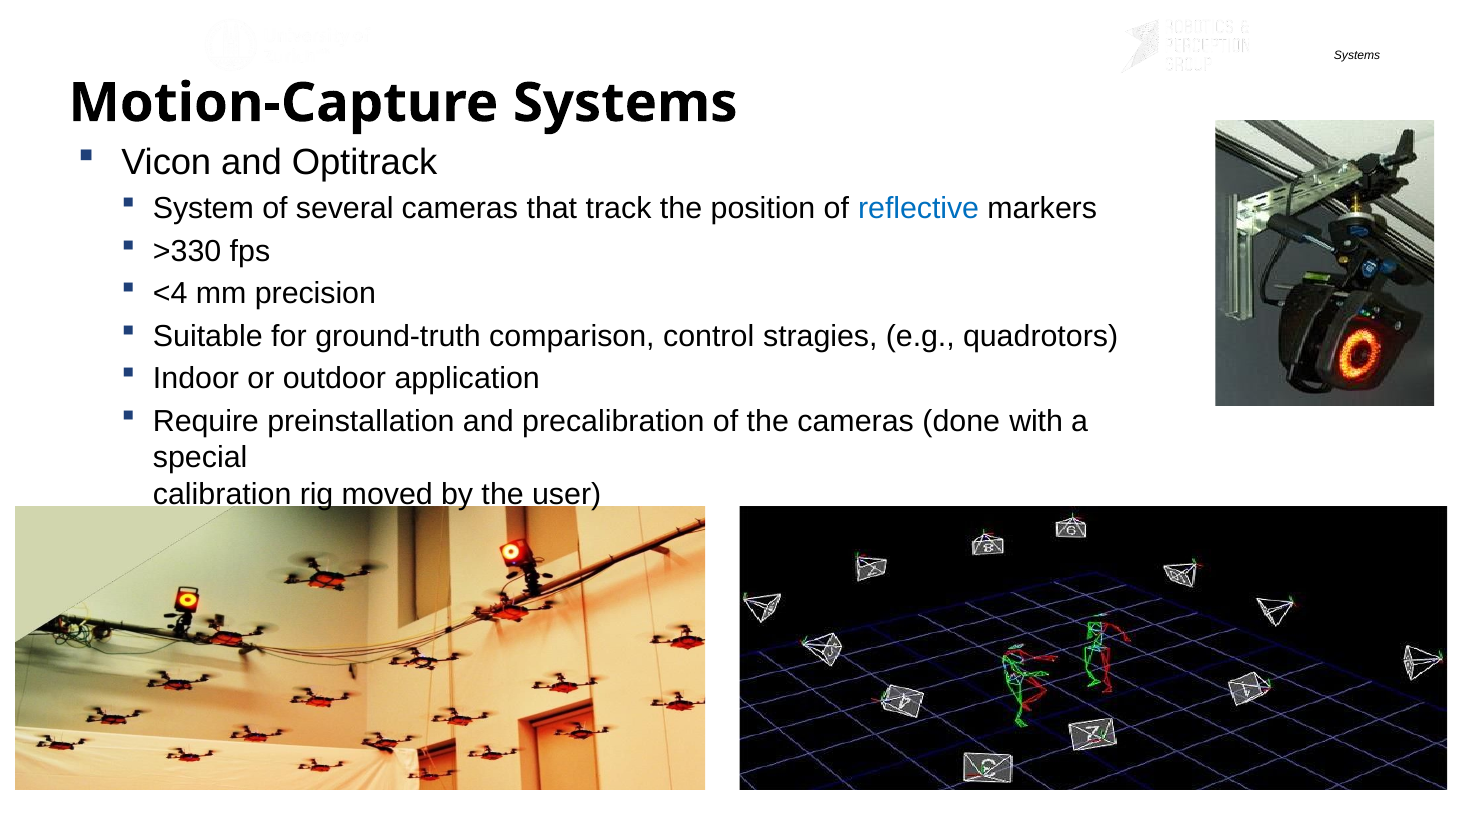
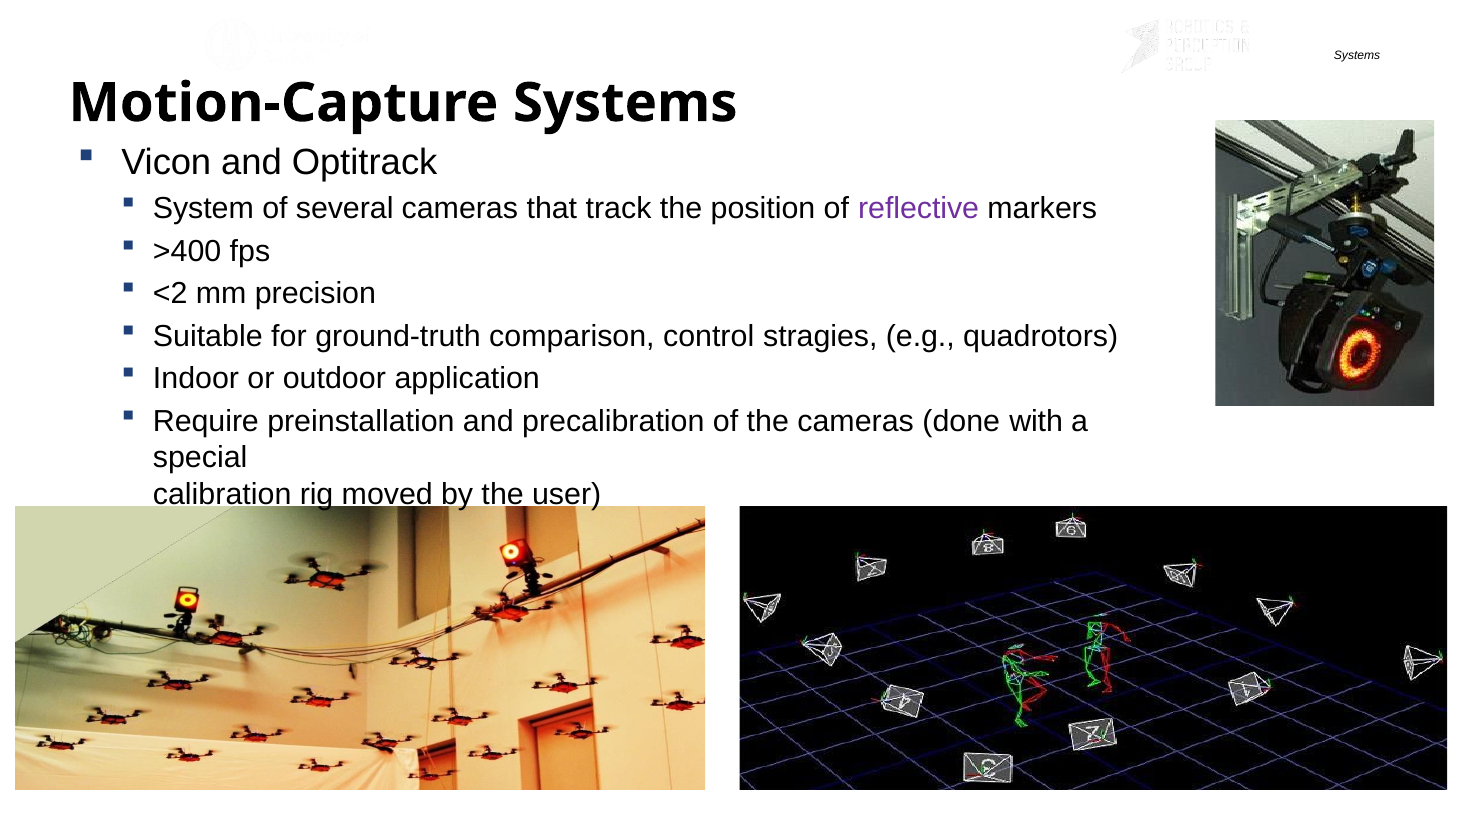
reflective colour: blue -> purple (919, 208)
>330: >330 -> >400 (187, 251)
<4: <4 -> <2 (170, 294)
